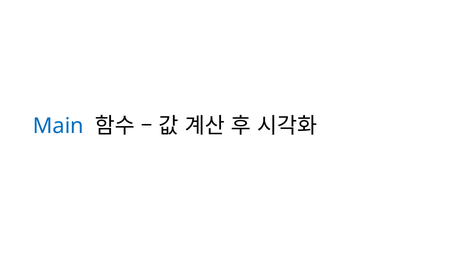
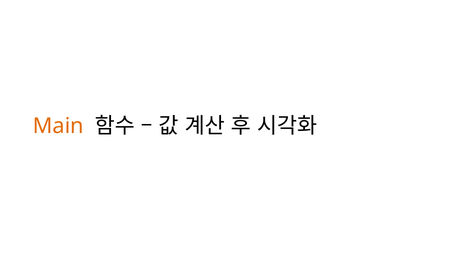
Main colour: blue -> orange (58, 126)
